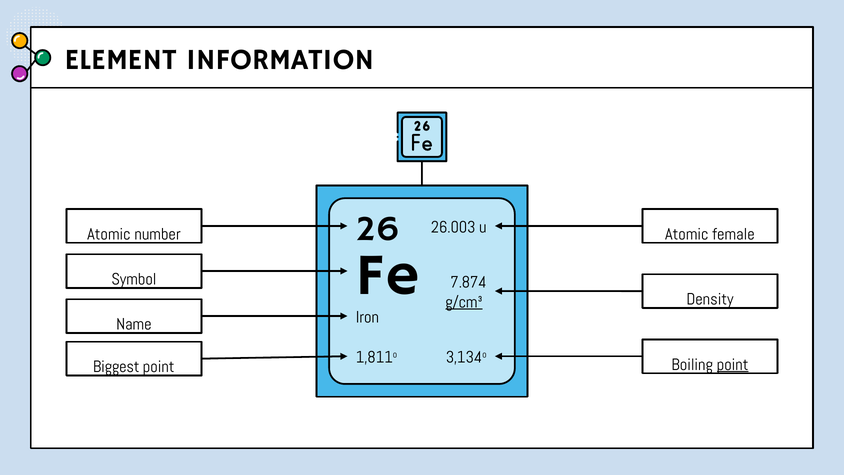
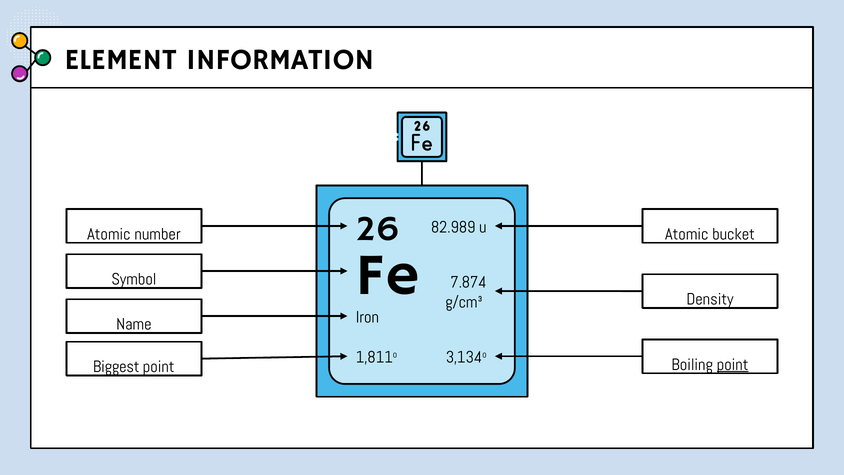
26.003: 26.003 -> 82.989 (453, 227)
female: female -> bucket (734, 234)
g/cm³ underline: present -> none (464, 302)
